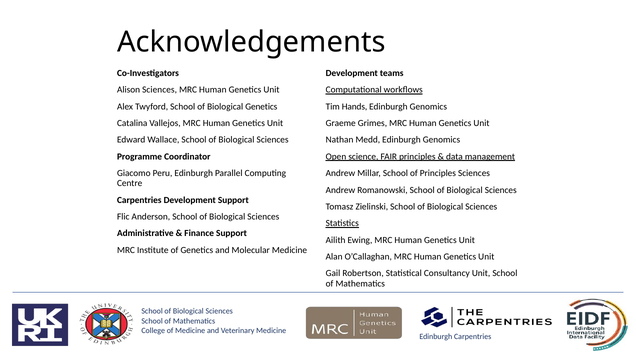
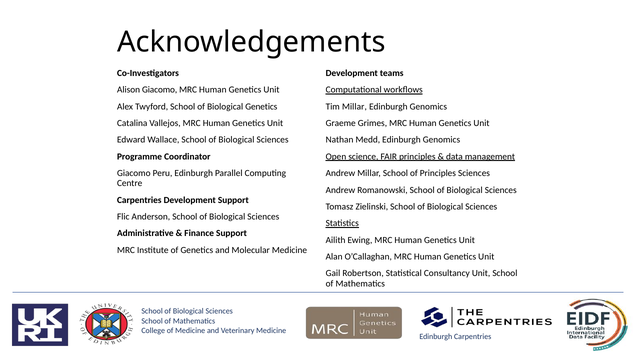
Alison Sciences: Sciences -> Giacomo (160, 90)
Tim Hands: Hands -> Millar (354, 106)
